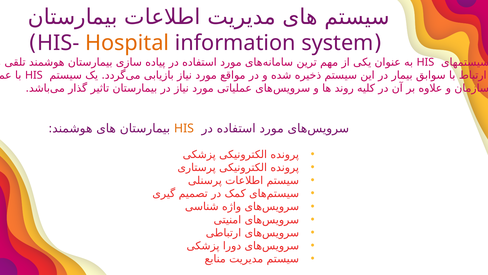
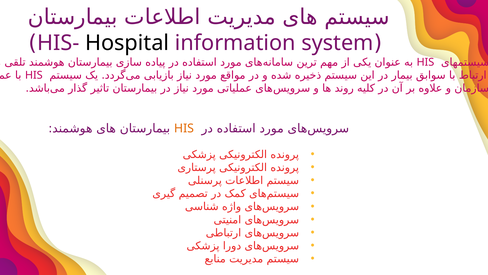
Hospital colour: orange -> black (127, 43)
